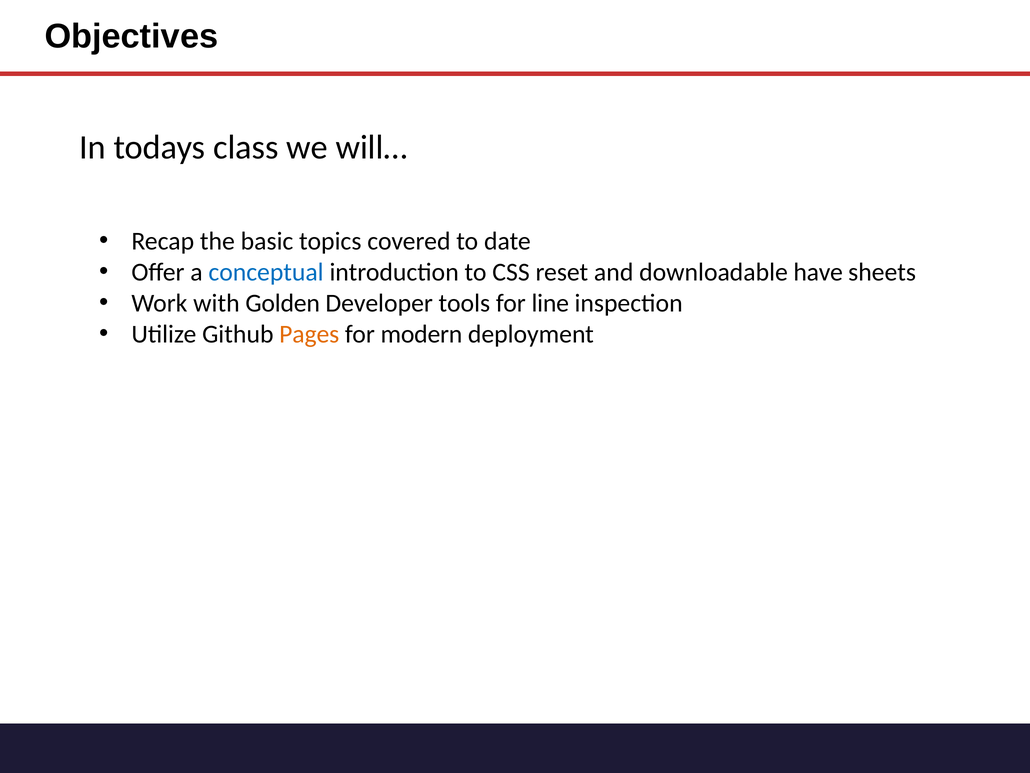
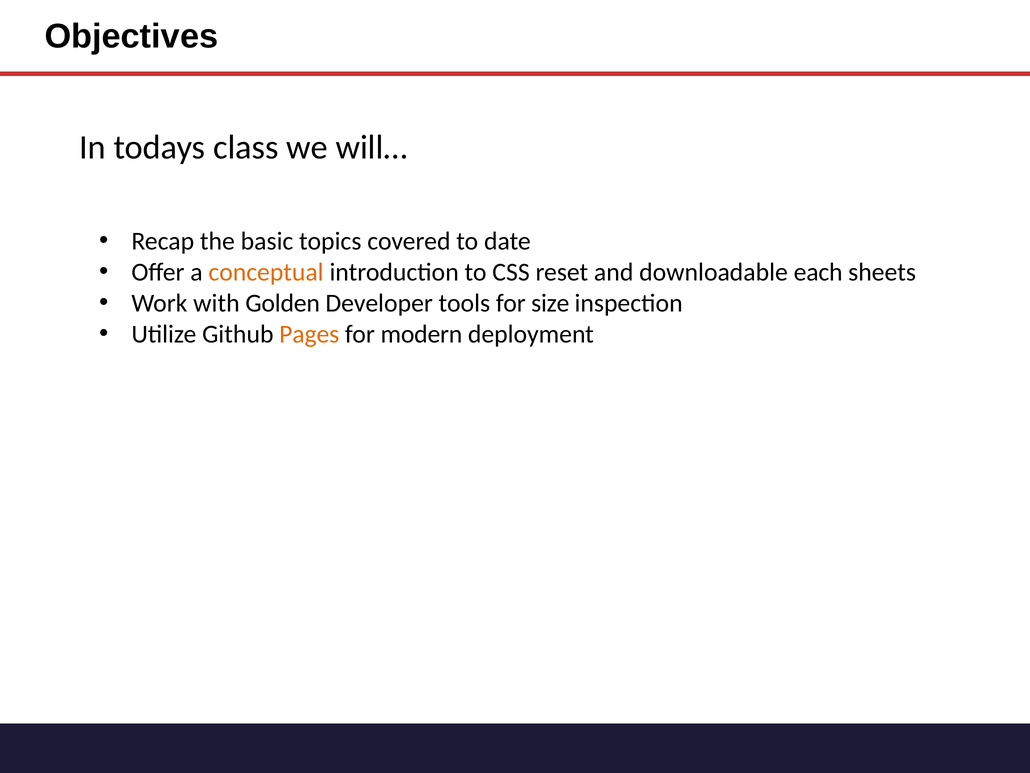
conceptual colour: blue -> orange (266, 272)
have: have -> each (818, 272)
line: line -> size (550, 303)
